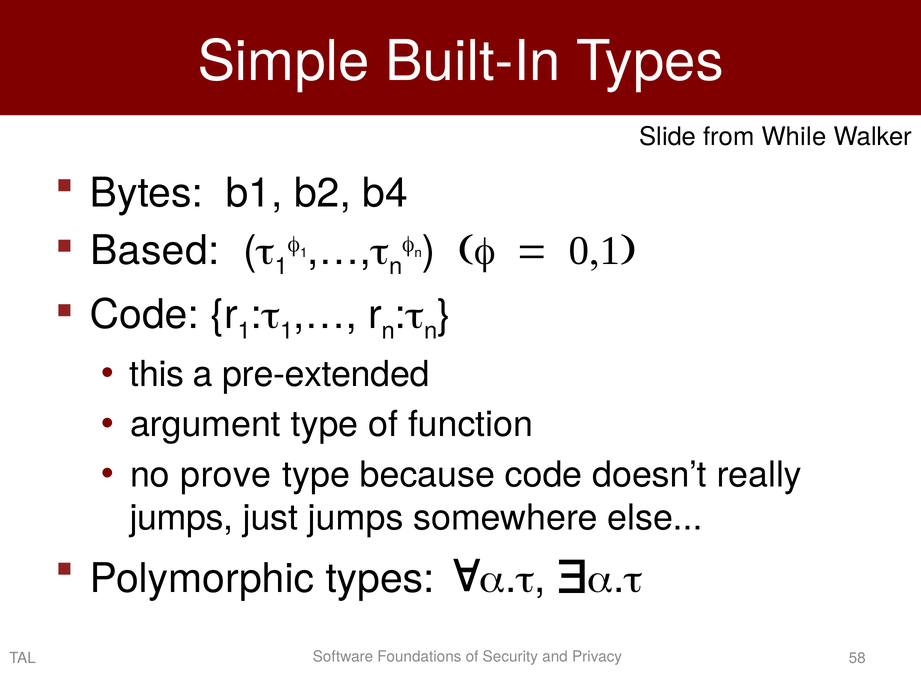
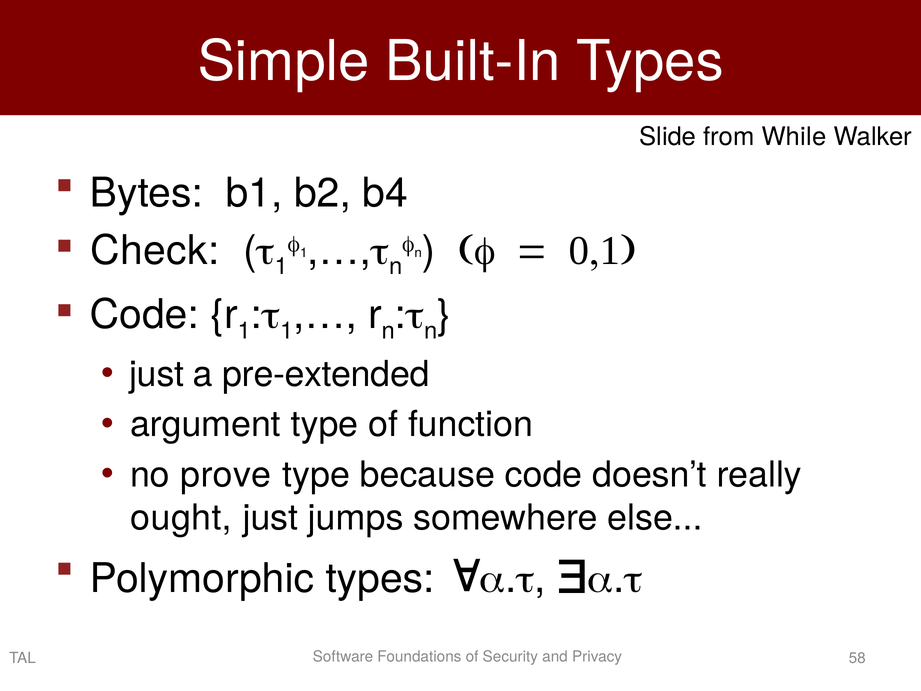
Based: Based -> Check (155, 251)
this: this -> just (157, 374)
jumps: jumps -> ought (181, 518)
